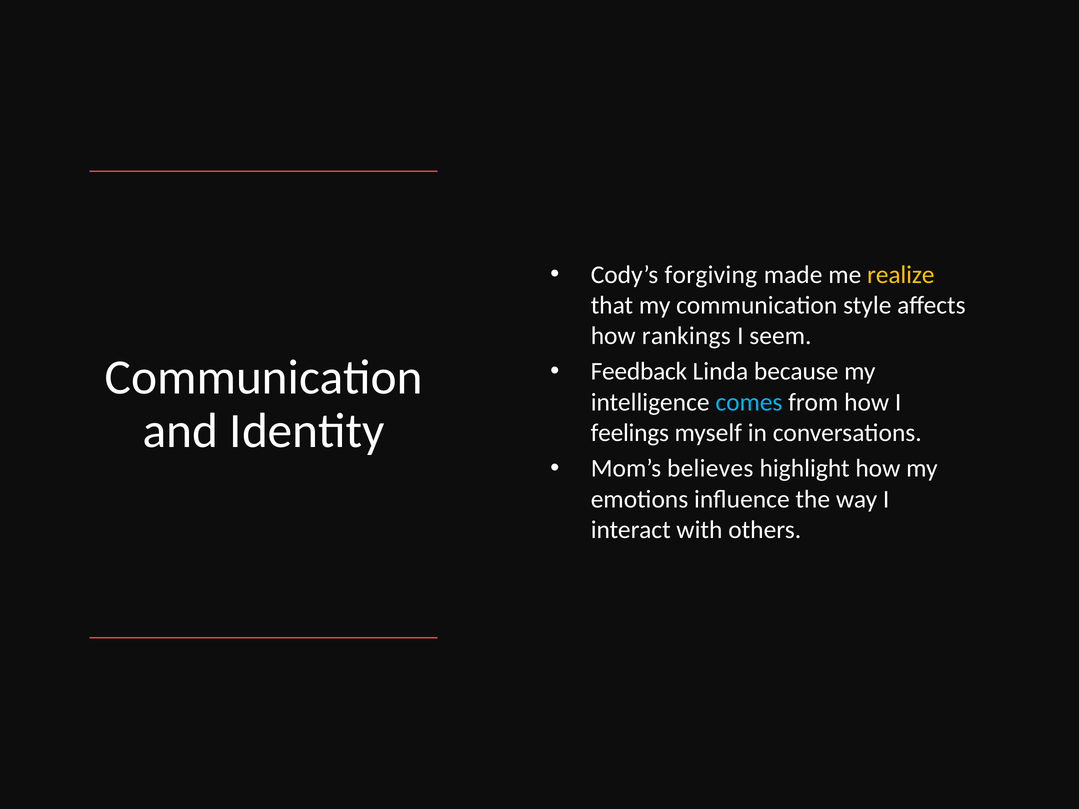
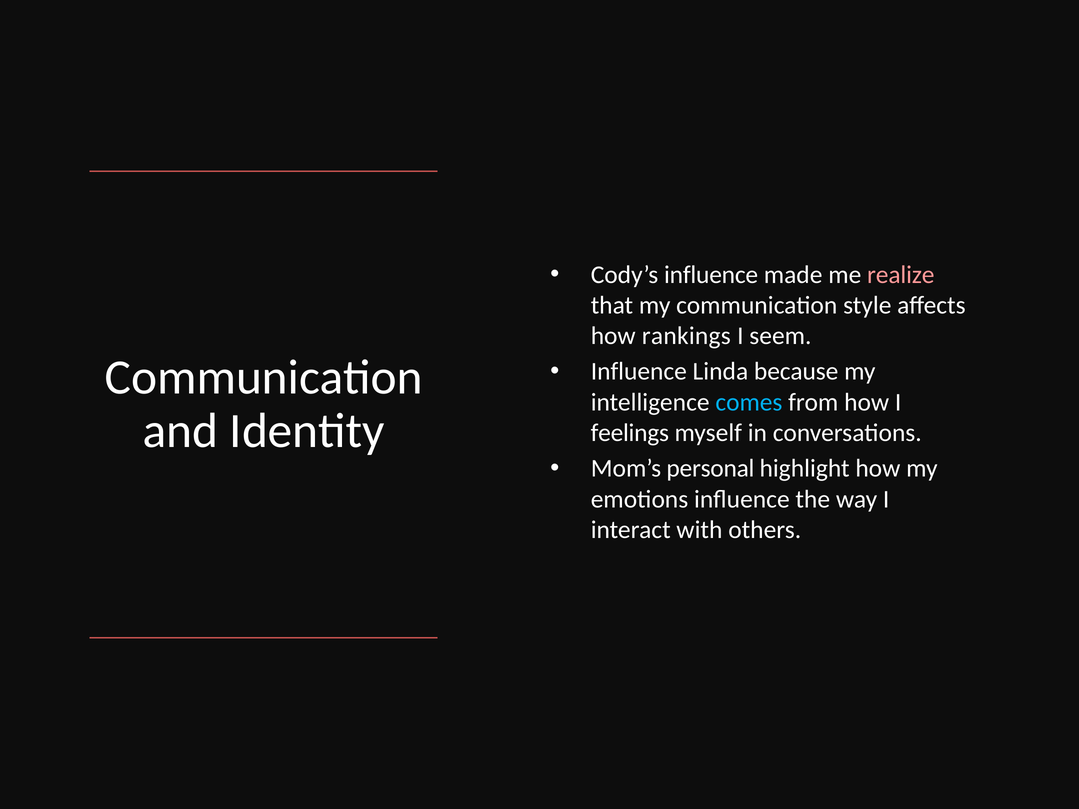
Cody’s forgiving: forgiving -> influence (711, 275)
realize colour: yellow -> pink (901, 275)
Feedback: Feedback -> Influence (639, 372)
believes: believes -> personal (710, 469)
